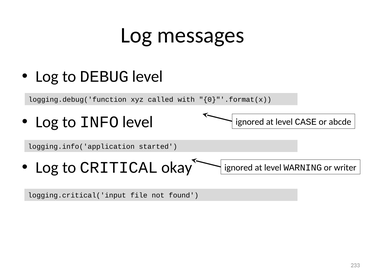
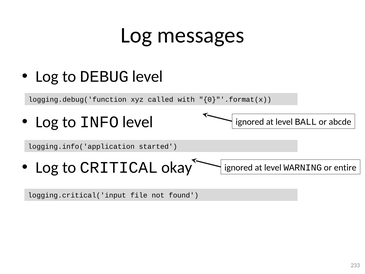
CASE: CASE -> BALL (306, 122)
writer: writer -> entire (345, 167)
